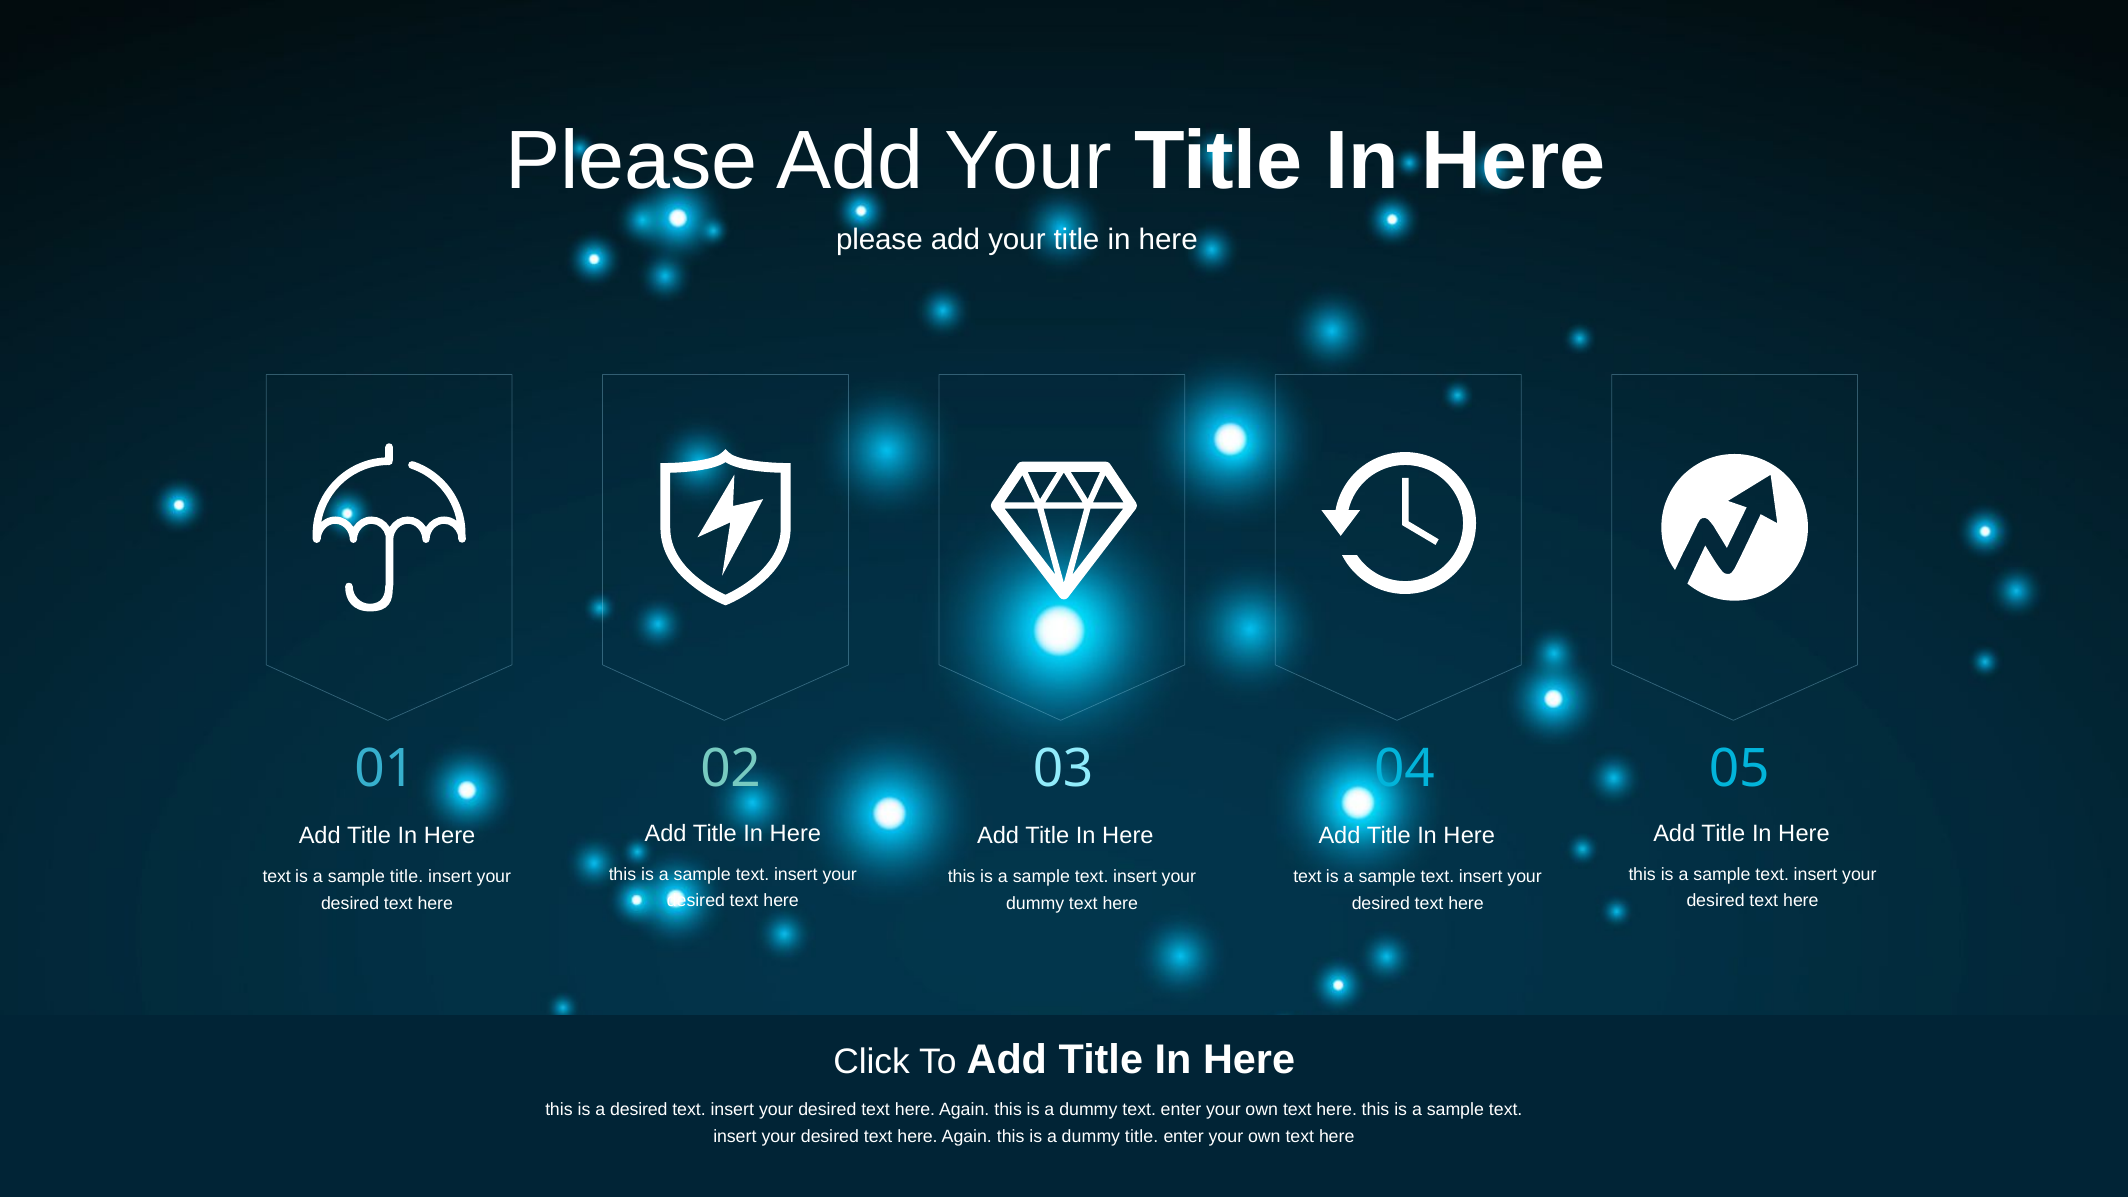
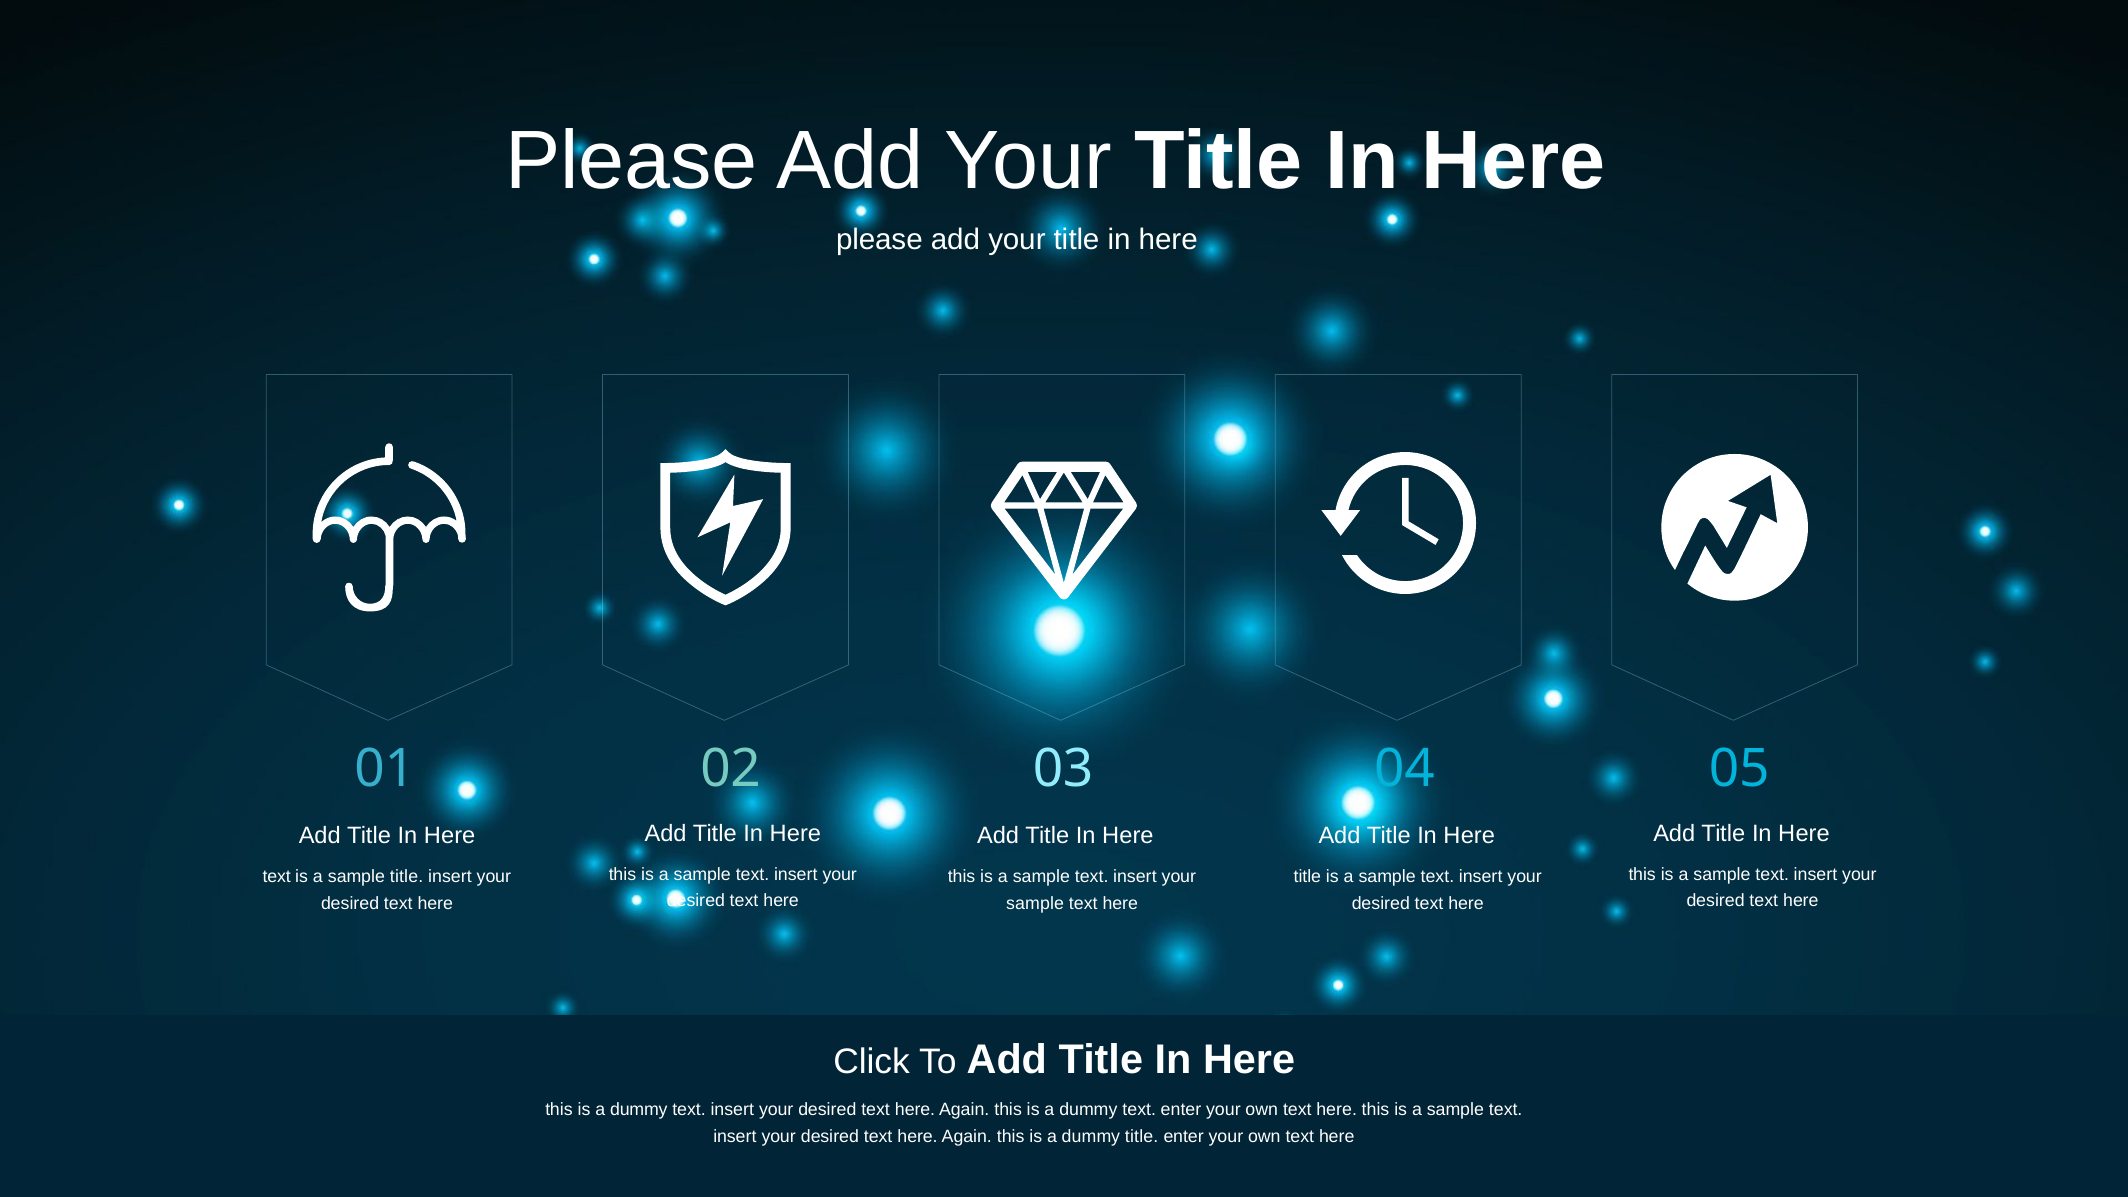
text: text -> title (1307, 877)
dummy: dummy -> sample (1035, 903)
desired: desired -> dummy (639, 1110)
